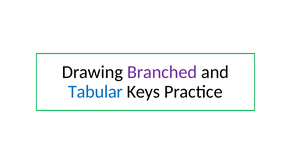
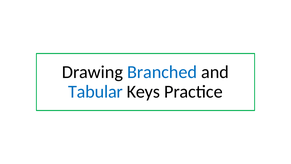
Branched colour: purple -> blue (162, 72)
